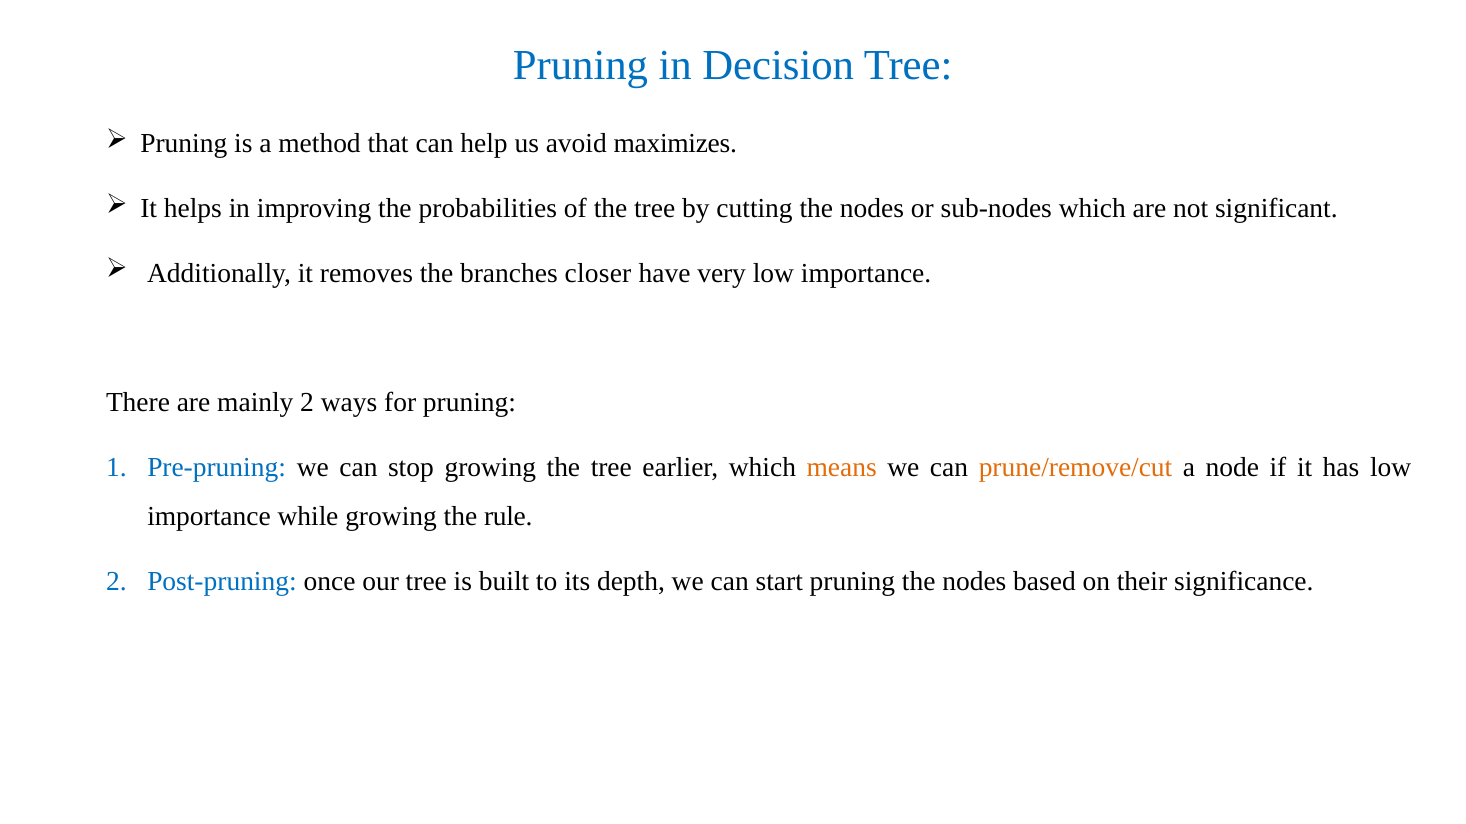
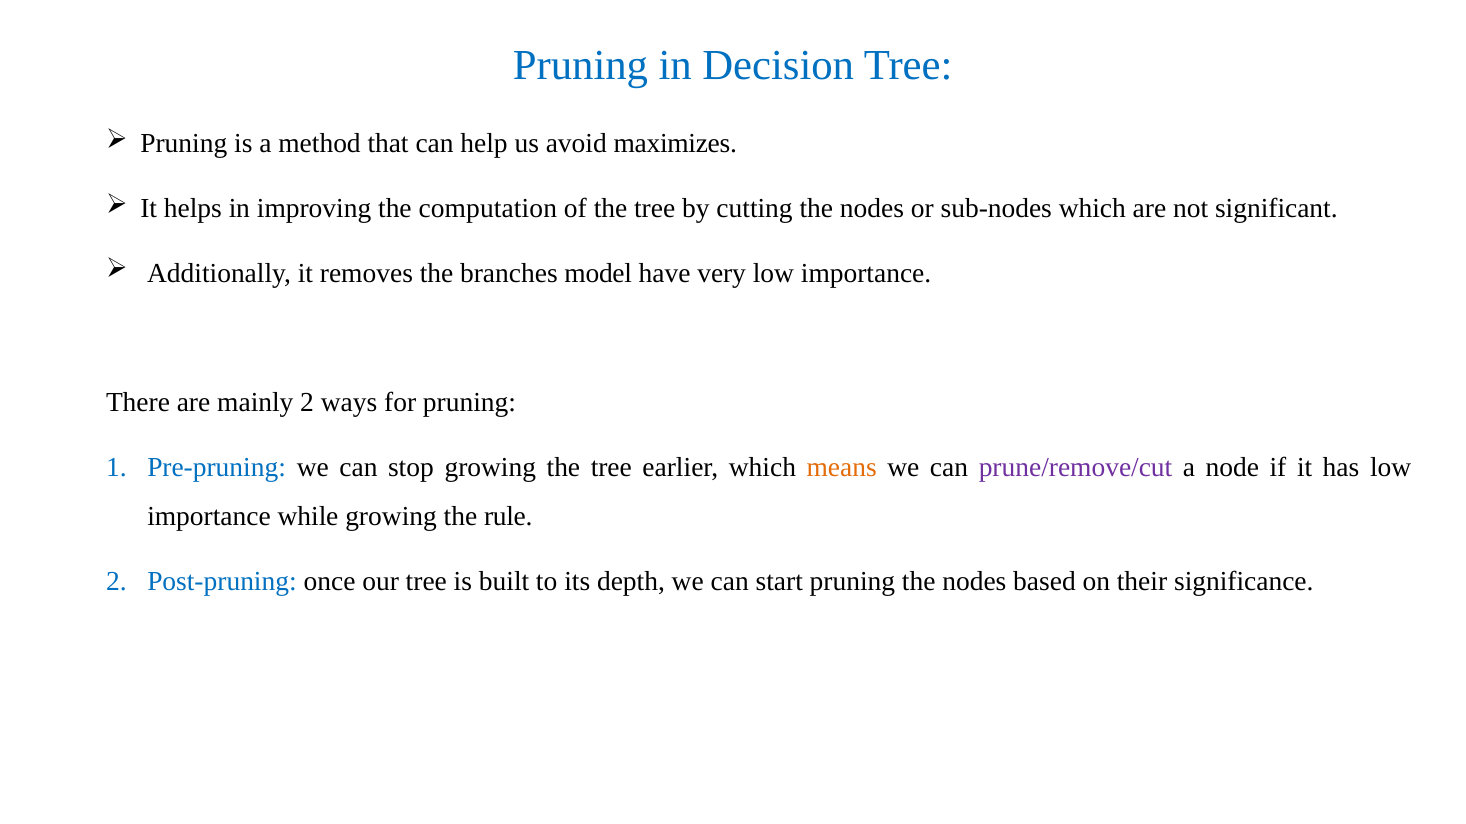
probabilities: probabilities -> computation (488, 209)
closer: closer -> model (598, 273)
prune/remove/cut colour: orange -> purple (1076, 468)
